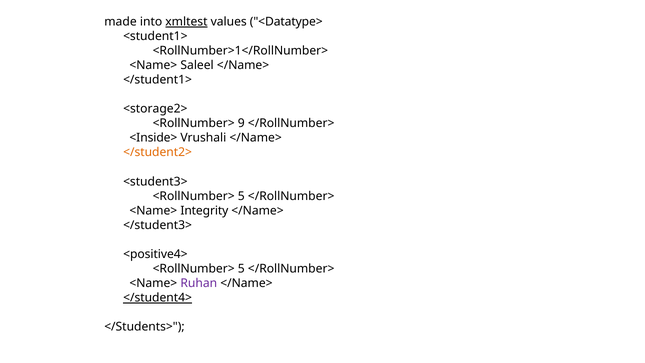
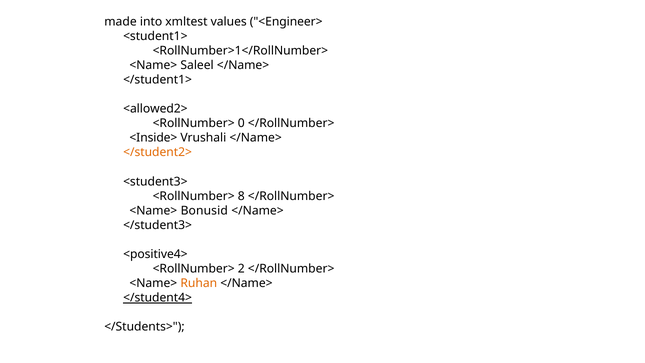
xmltest underline: present -> none (186, 22)
<Datatype>: <Datatype> -> <Engineer> (286, 22)
<storage2>: <storage2> -> <allowed2> (155, 109)
9: 9 -> 0 (241, 123)
5: 5 -> 8 (241, 196)
Integrity: Integrity -> Bonusid (204, 210)
5: 5 -> 2 (241, 269)
Ruhan colour: purple -> orange (199, 283)
